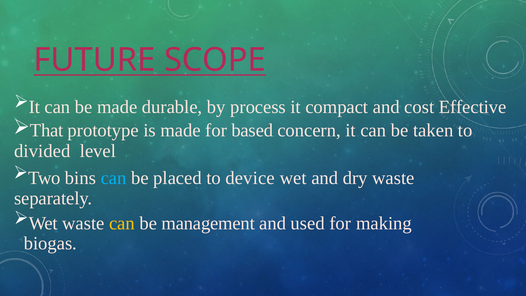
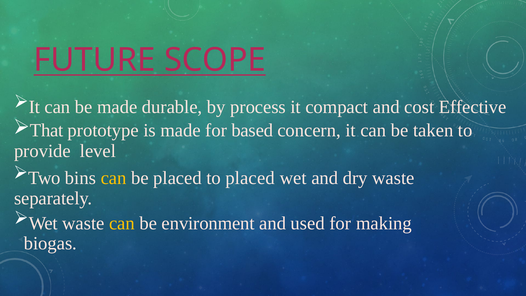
divided: divided -> provide (42, 151)
can colour: light blue -> yellow (114, 178)
to device: device -> placed (250, 178)
management: management -> environment (208, 223)
